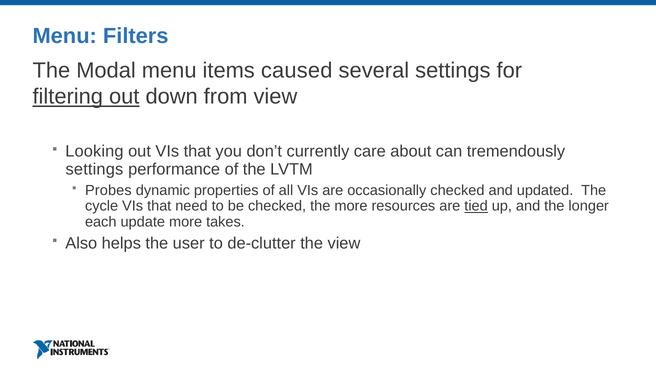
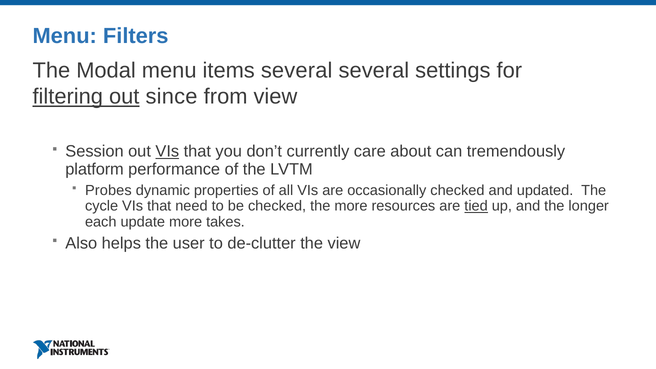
items caused: caused -> several (297, 70)
down: down -> since (172, 97)
Looking: Looking -> Session (94, 151)
VIs underline: none -> present (167, 151)
settings: settings -> platform (95, 169)
